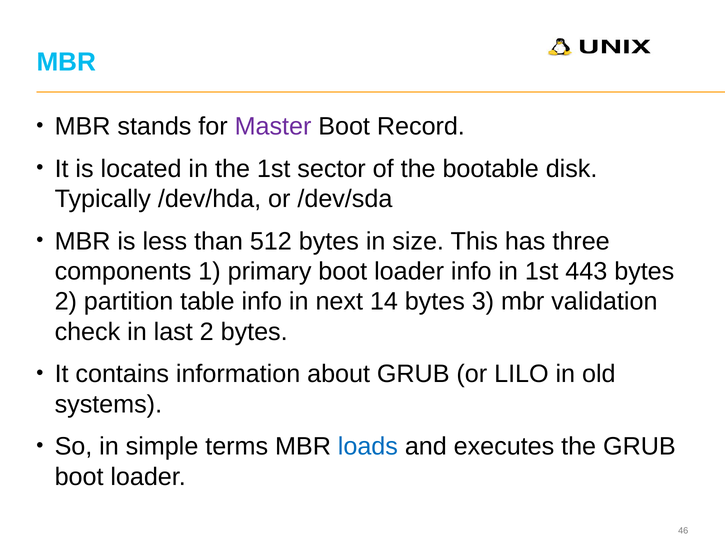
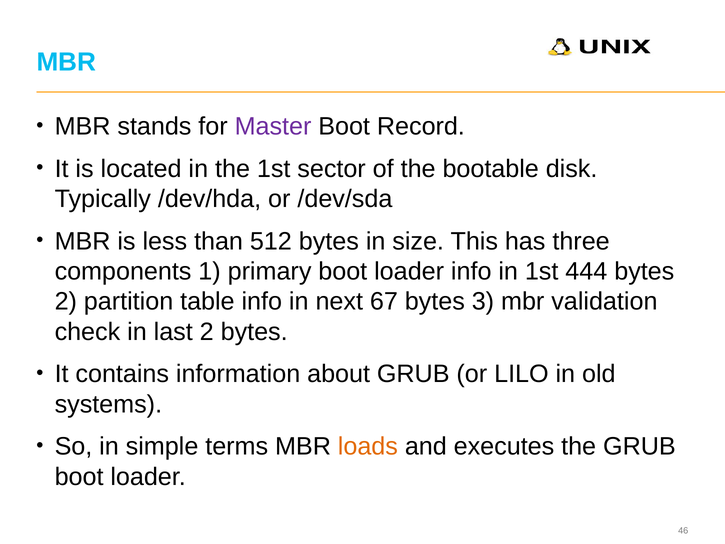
443: 443 -> 444 (586, 271)
14: 14 -> 67 (384, 302)
loads colour: blue -> orange (368, 446)
